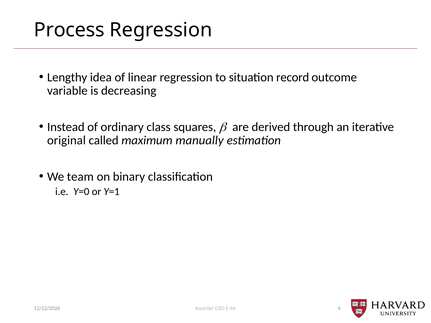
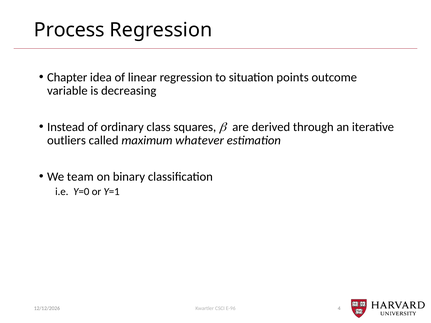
Lengthy: Lengthy -> Chapter (67, 77)
record: record -> points (293, 77)
original: original -> outliers (66, 141)
manually: manually -> whatever (200, 141)
